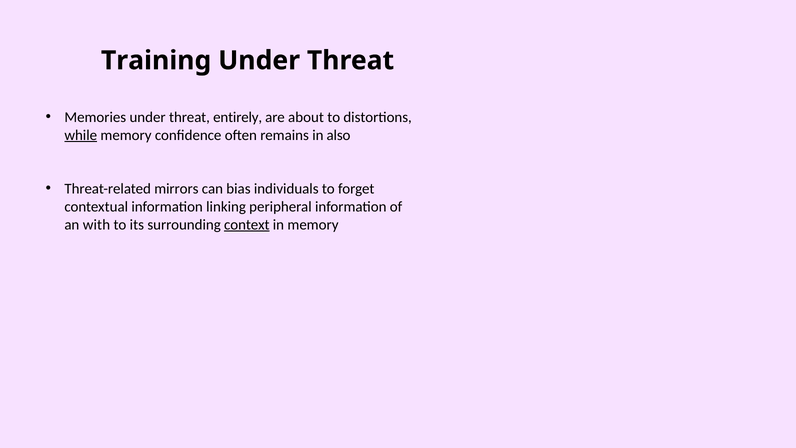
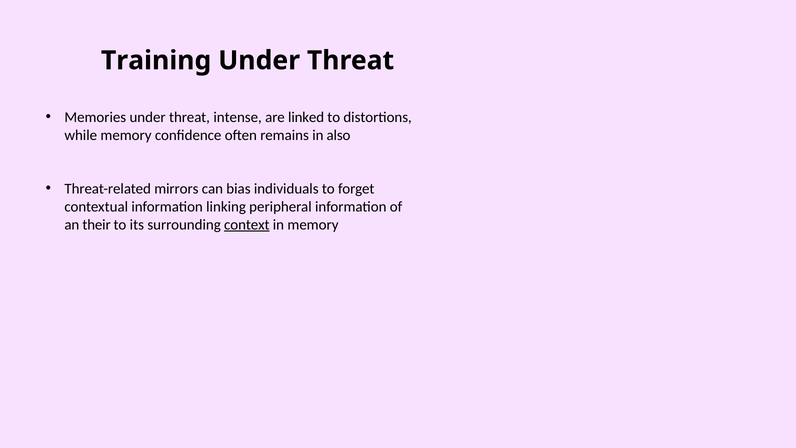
entirely: entirely -> intense (238, 117)
about: about -> linked (306, 117)
while underline: present -> none (81, 135)
with: with -> their (97, 225)
